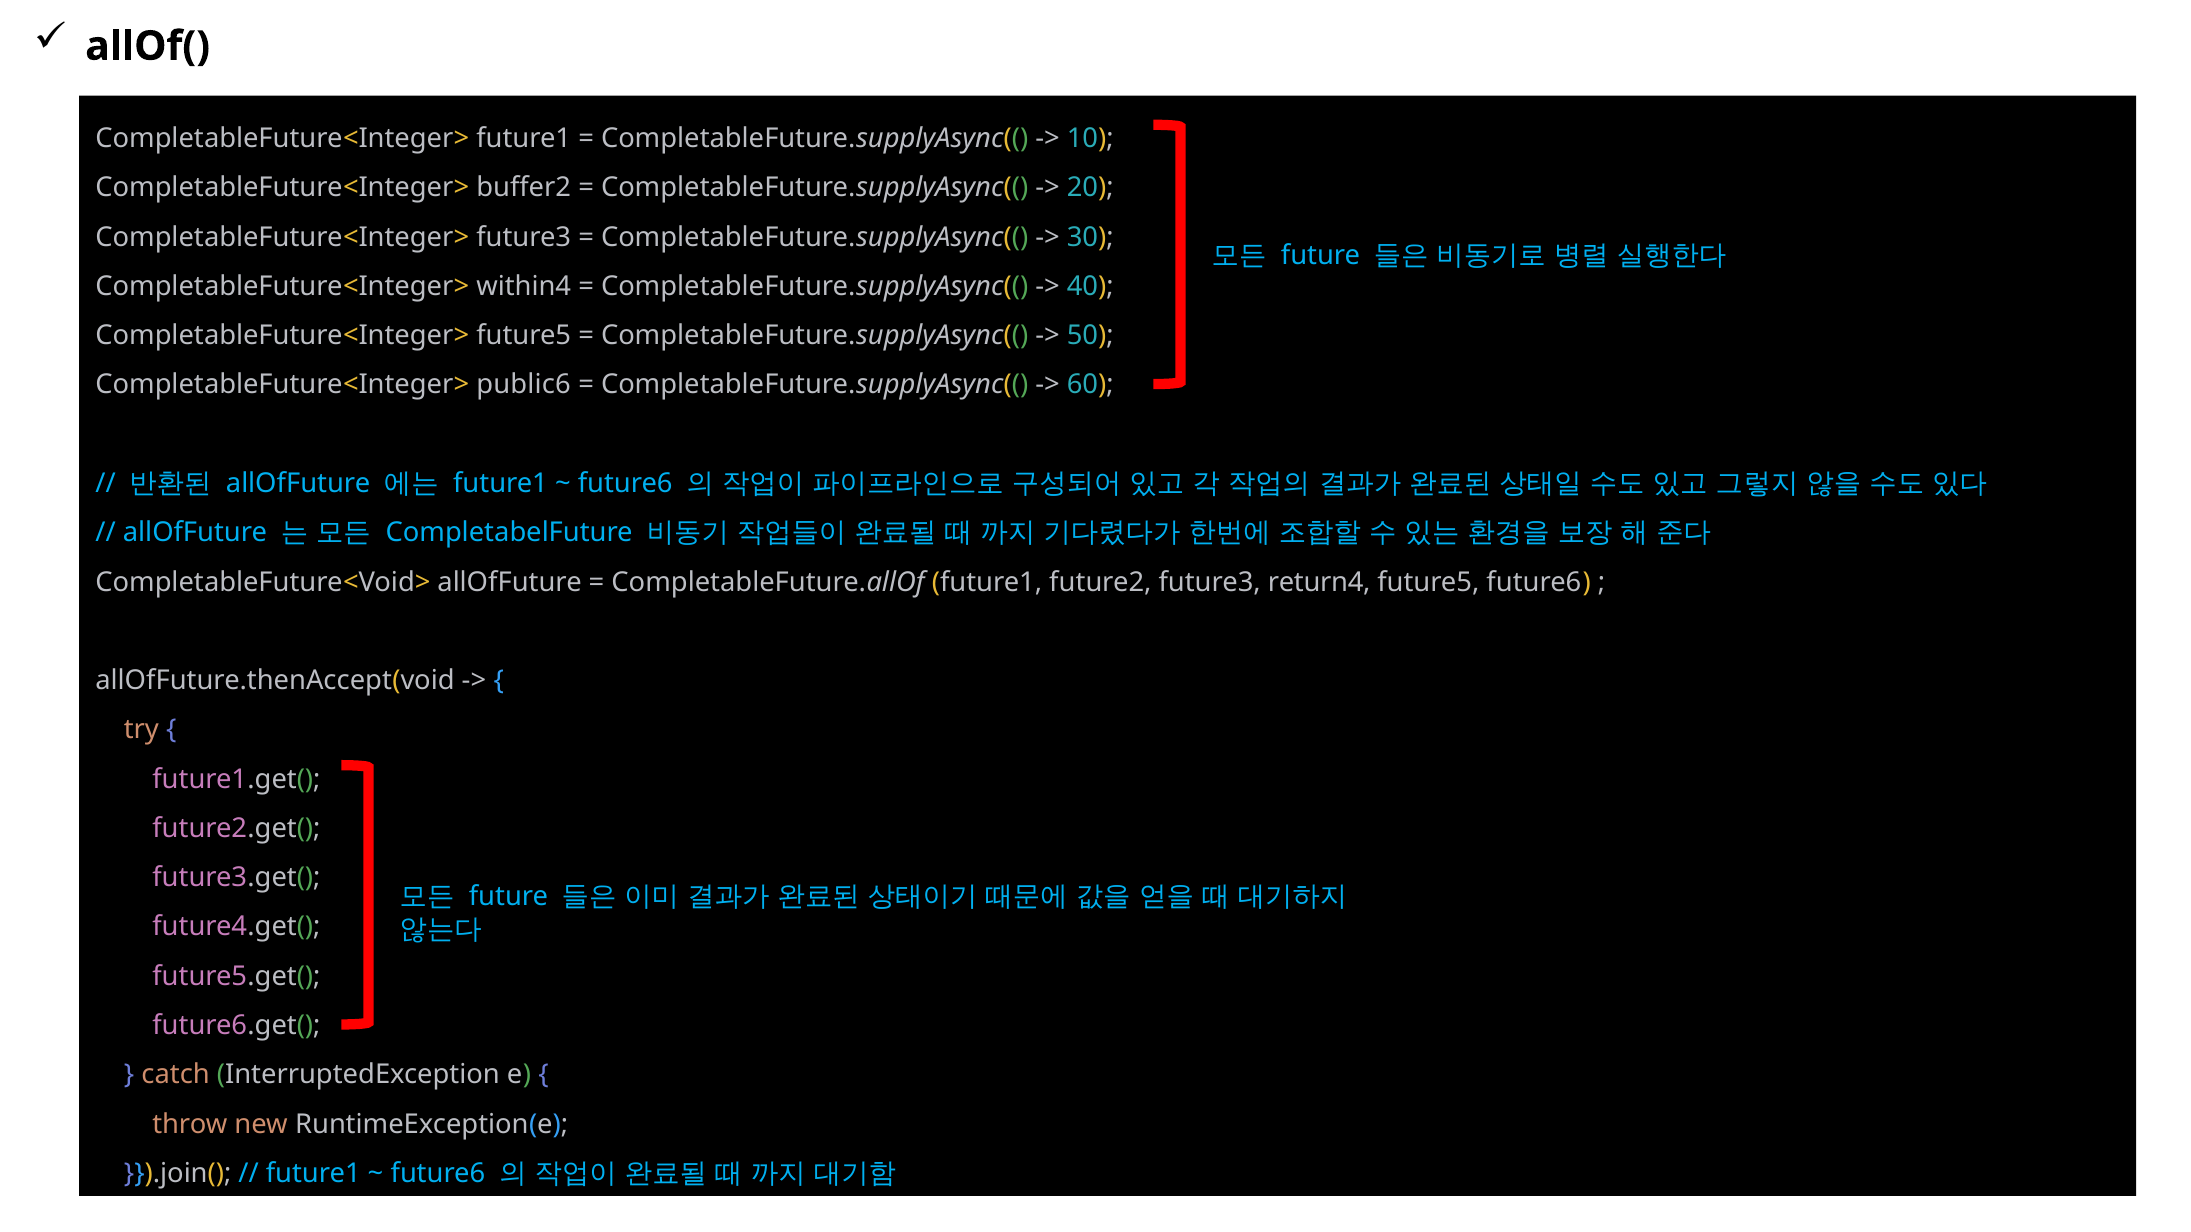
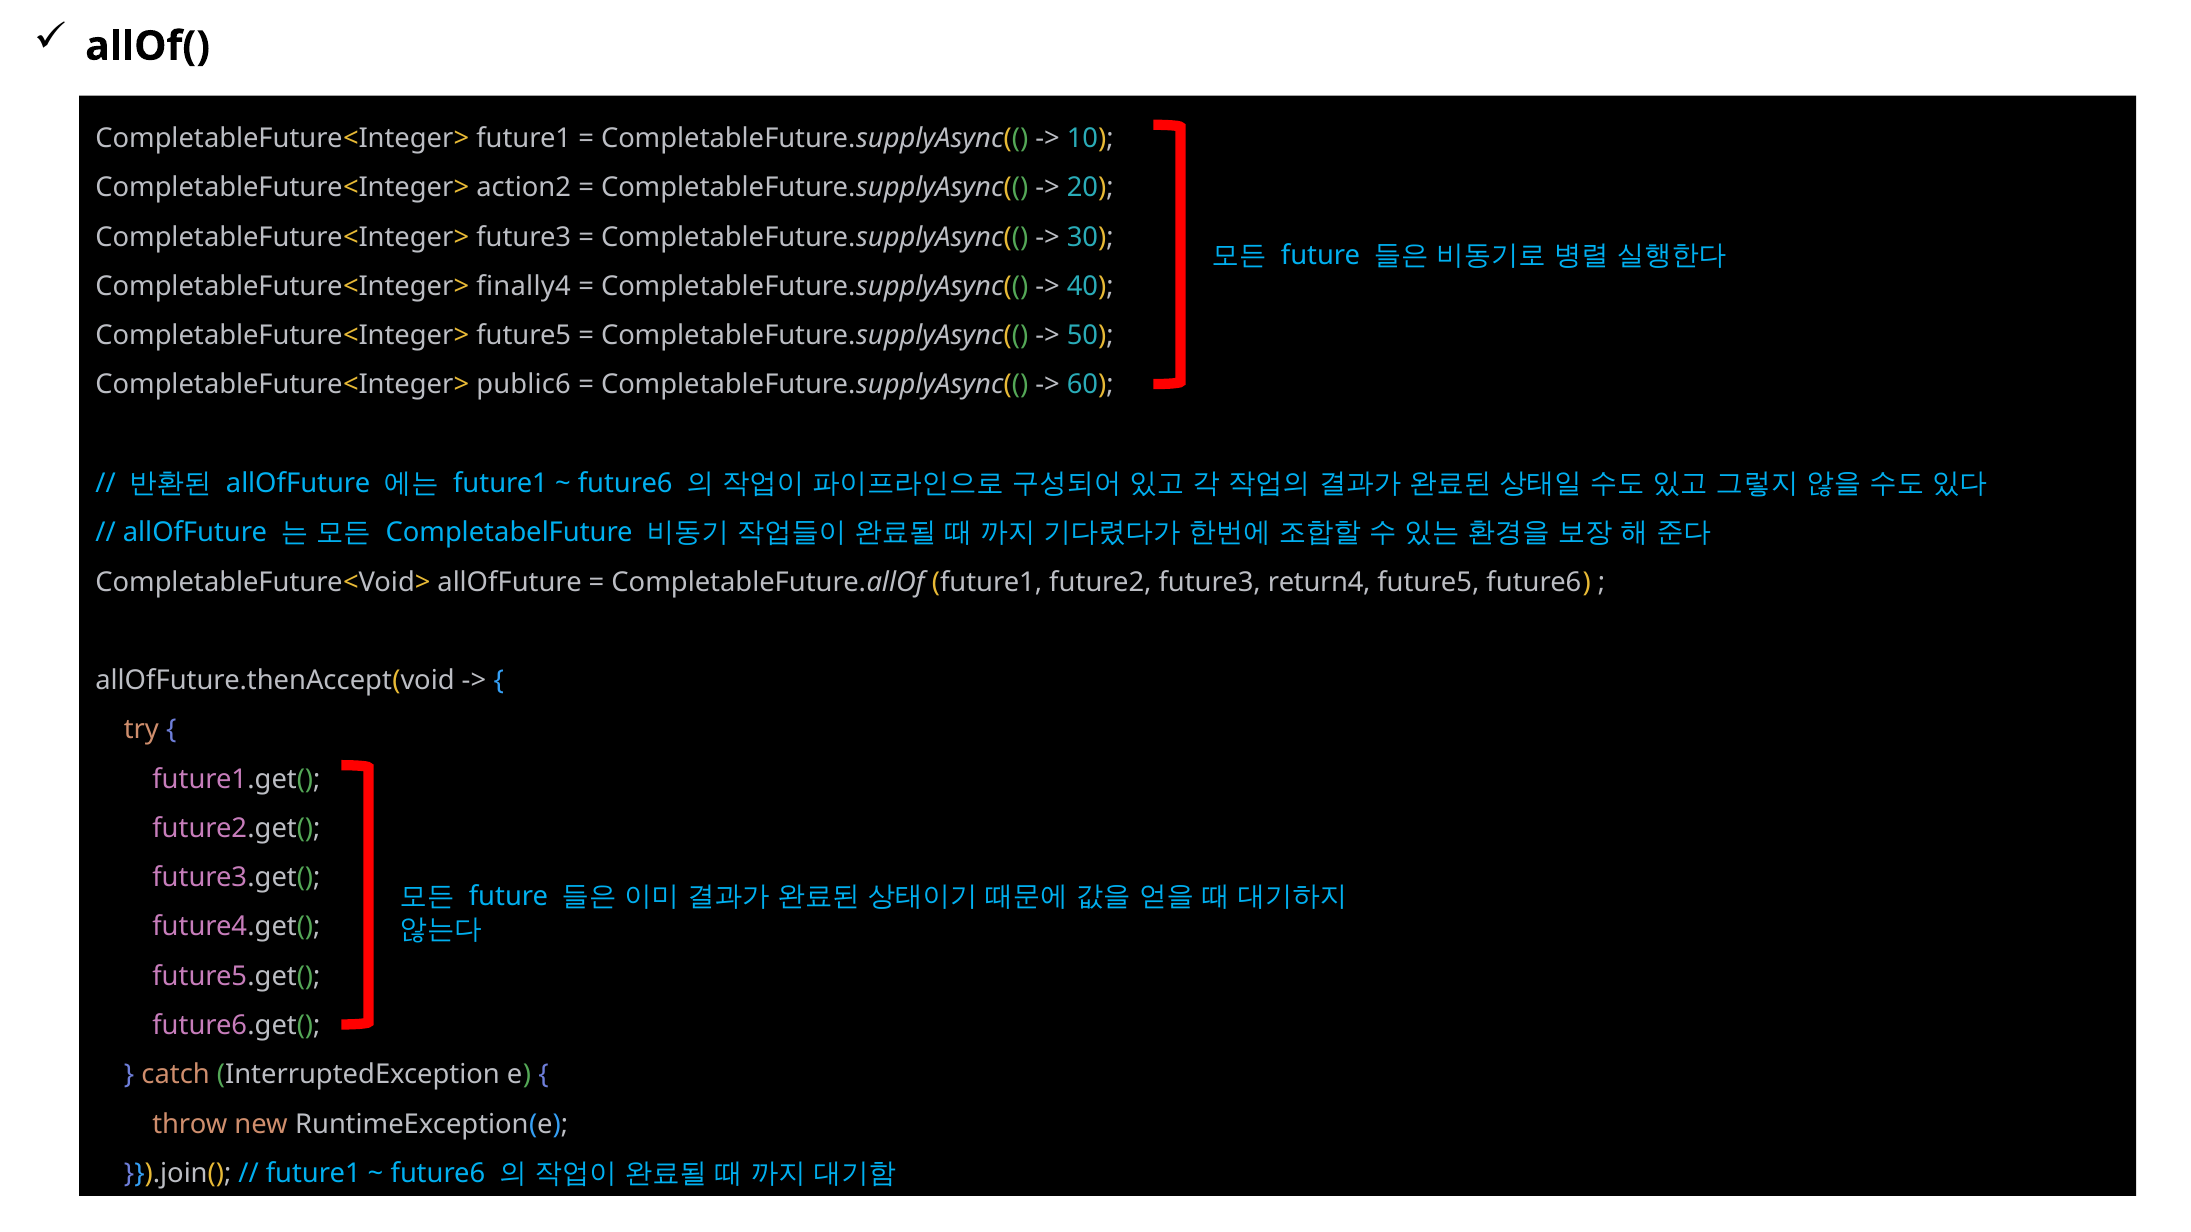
buffer2: buffer2 -> action2 (524, 188)
within4: within4 -> finally4 (524, 286)
